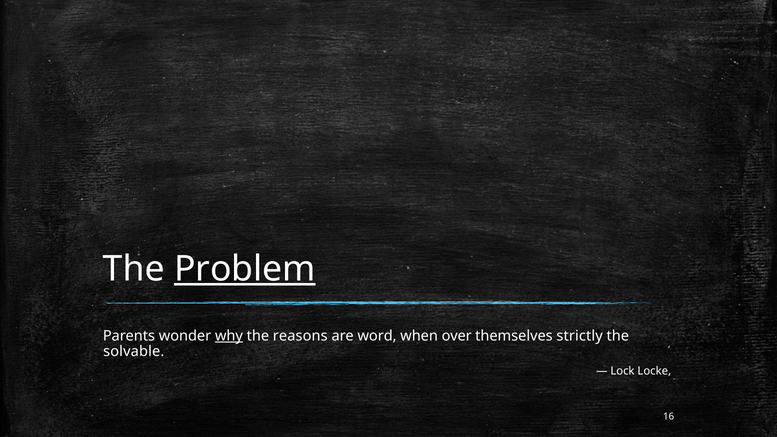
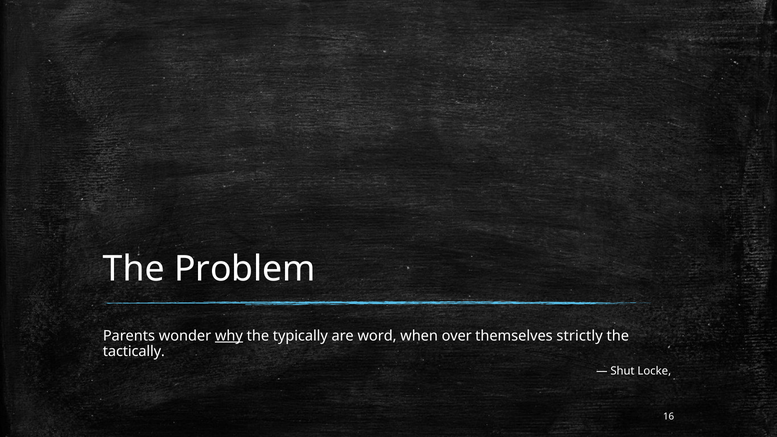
Problem underline: present -> none (245, 269)
reasons: reasons -> typically (300, 336)
solvable: solvable -> tactically (134, 352)
Lock: Lock -> Shut (623, 371)
